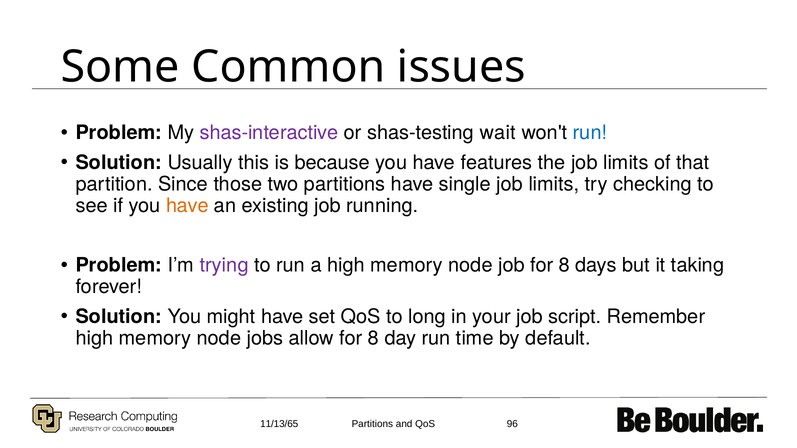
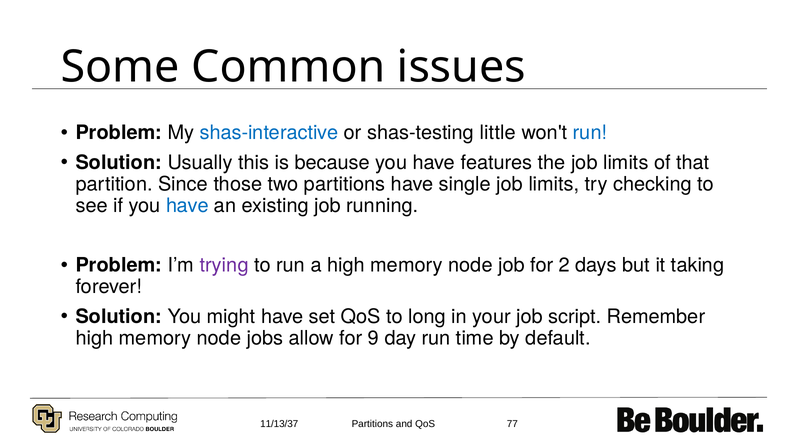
shas-interactive colour: purple -> blue (269, 133)
wait: wait -> little (498, 133)
have colour: orange -> blue (187, 206)
job for 8: 8 -> 2 (564, 265)
allow for 8: 8 -> 9 (374, 338)
11/13/65: 11/13/65 -> 11/13/37 (279, 424)
96: 96 -> 77 (512, 424)
